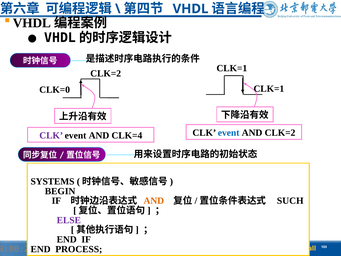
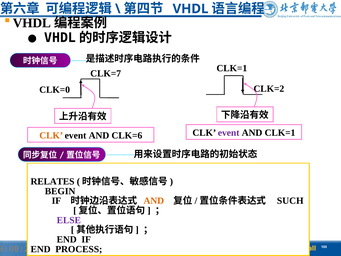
CLK=2: CLK=2 -> CLK=7 (106, 74)
CLK=1: CLK=1 -> CLK=2 (269, 89)
event colour: blue -> purple (229, 133)
AND CLK=2: CLK=2 -> CLK=1 (280, 133)
CLK colour: purple -> orange (51, 135)
CLK=4: CLK=4 -> CLK=6 (127, 135)
SYSTEMS: SYSTEMS -> RELATES (53, 181)
